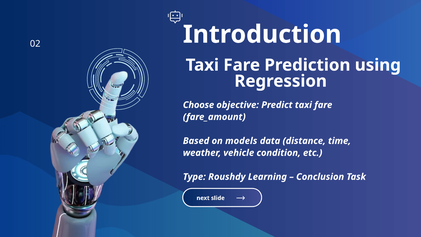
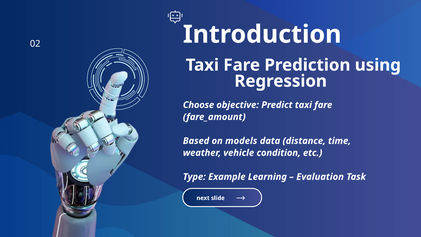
Roushdy: Roushdy -> Example (227, 177)
Conclusion: Conclusion -> Evaluation (320, 177)
